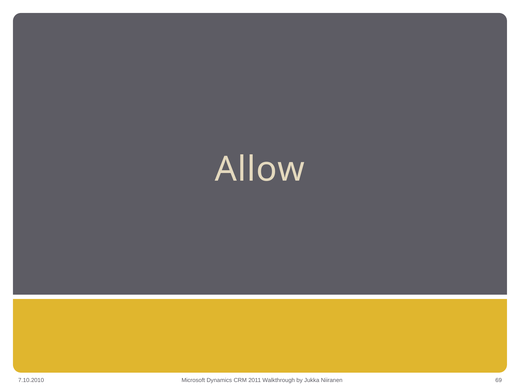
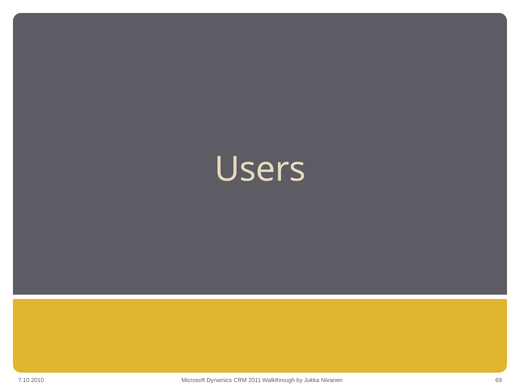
Allow: Allow -> Users (260, 169)
